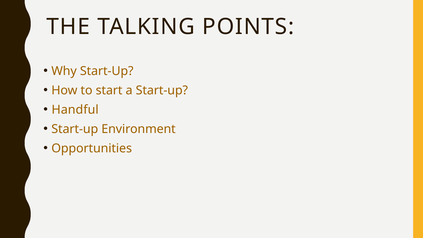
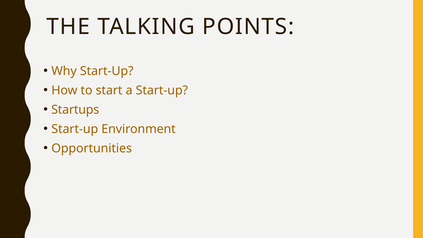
Handful: Handful -> Startups (75, 110)
